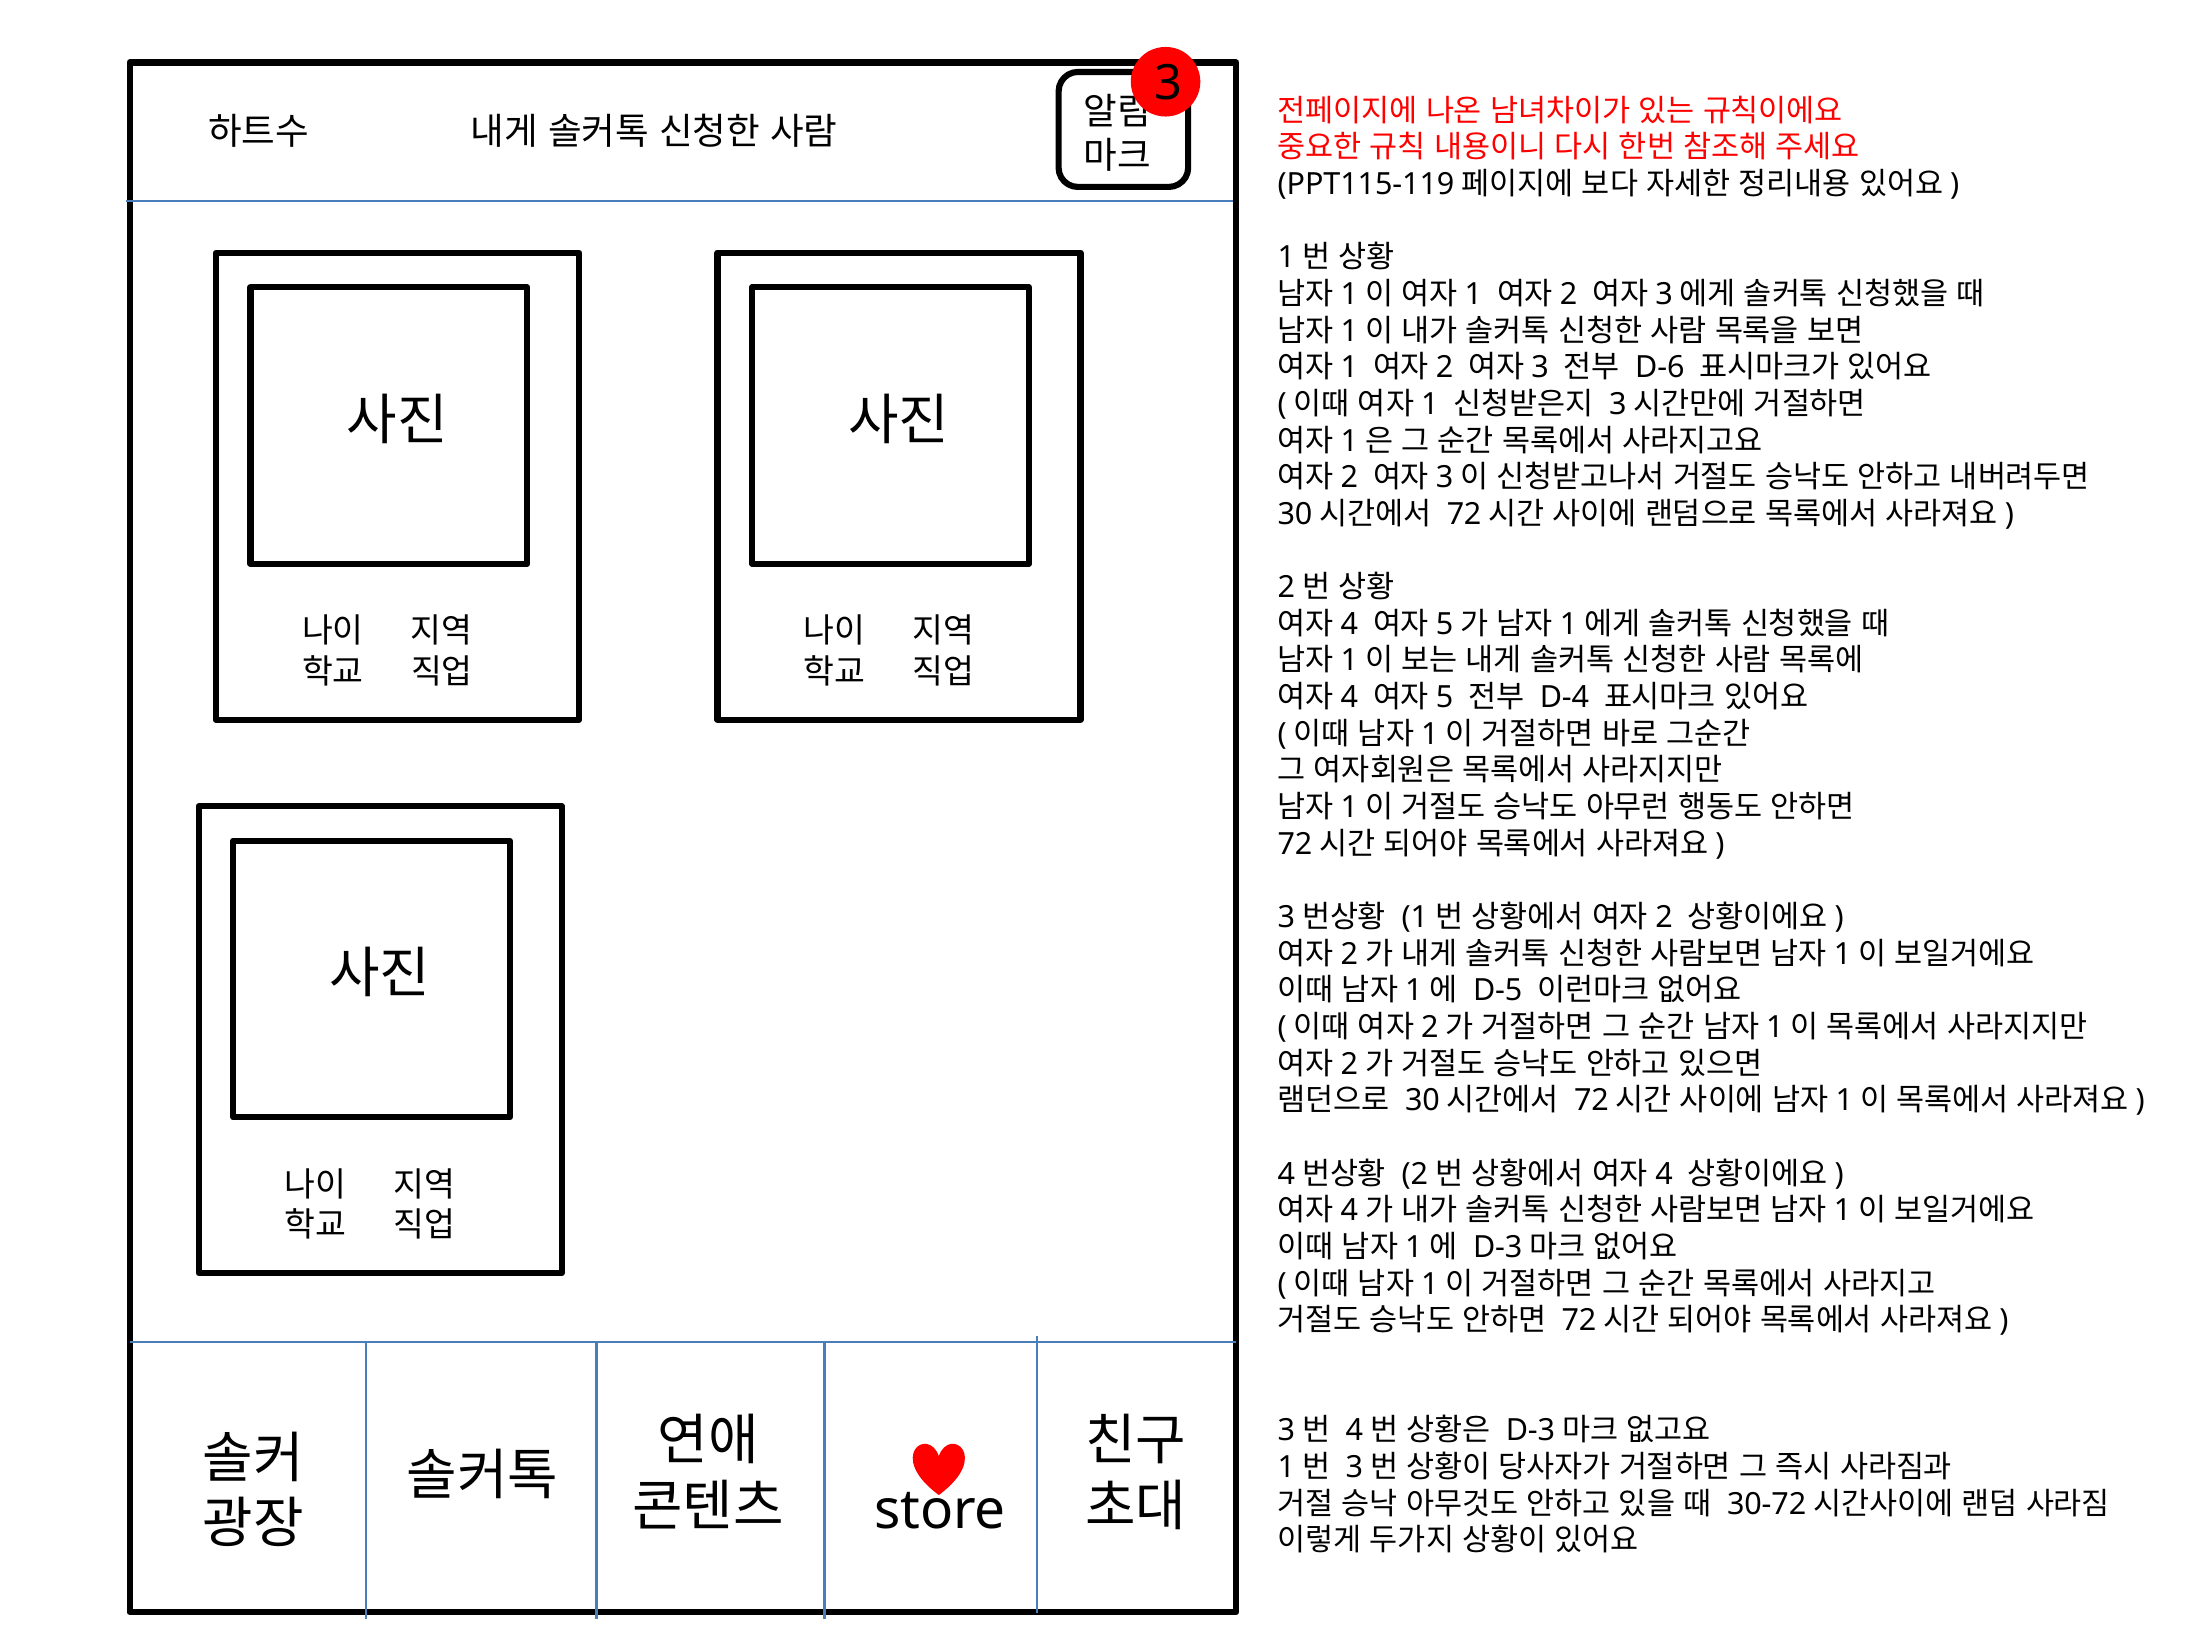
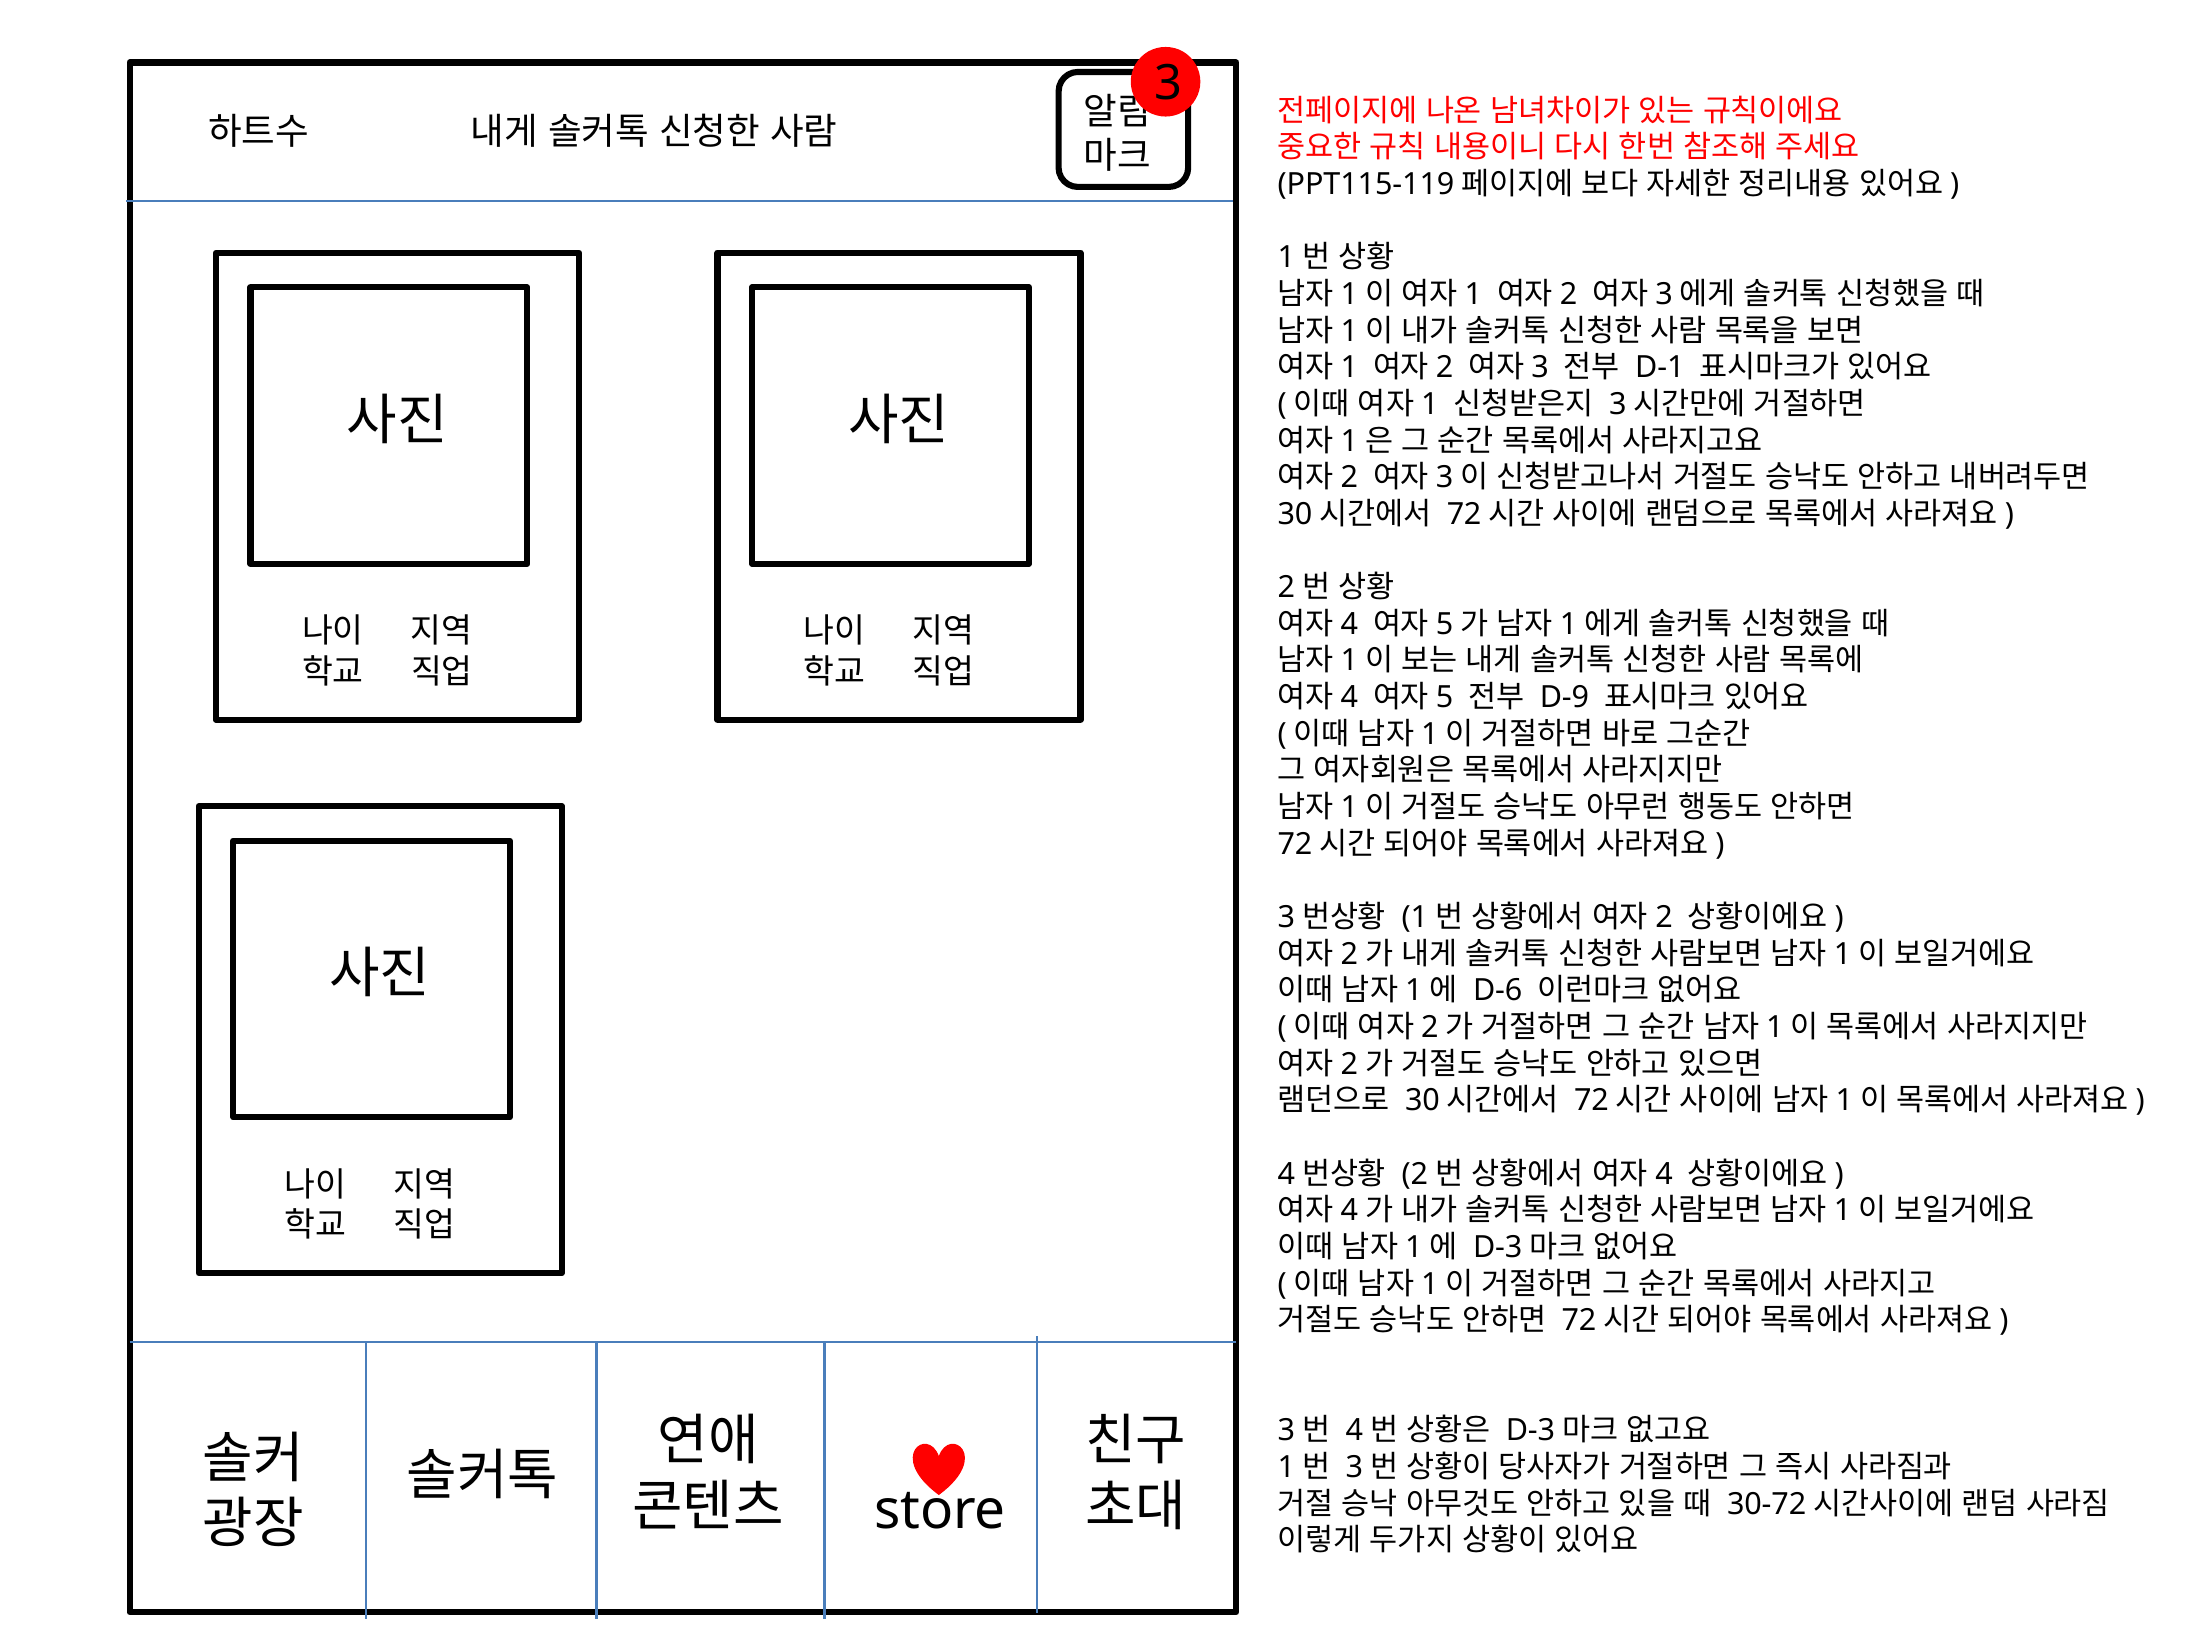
D-6: D-6 -> D-1 (1660, 368)
D-4: D-4 -> D-9 (1564, 698)
D-5: D-5 -> D-6 (1498, 991)
